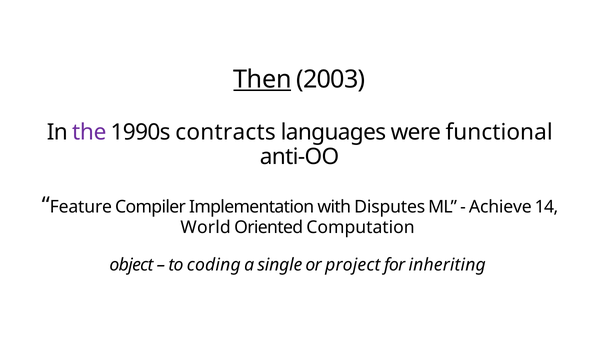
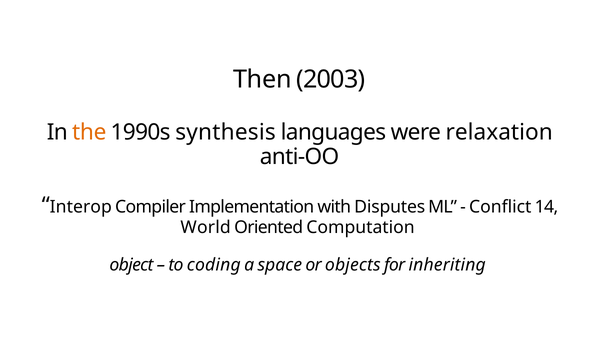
Then underline: present -> none (262, 79)
the colour: purple -> orange (89, 132)
contracts: contracts -> synthesis (226, 132)
functional: functional -> relaxation (499, 132)
Feature: Feature -> Interop (81, 207)
Achieve: Achieve -> Conflict (500, 207)
single: single -> space (280, 265)
project: project -> objects (353, 265)
